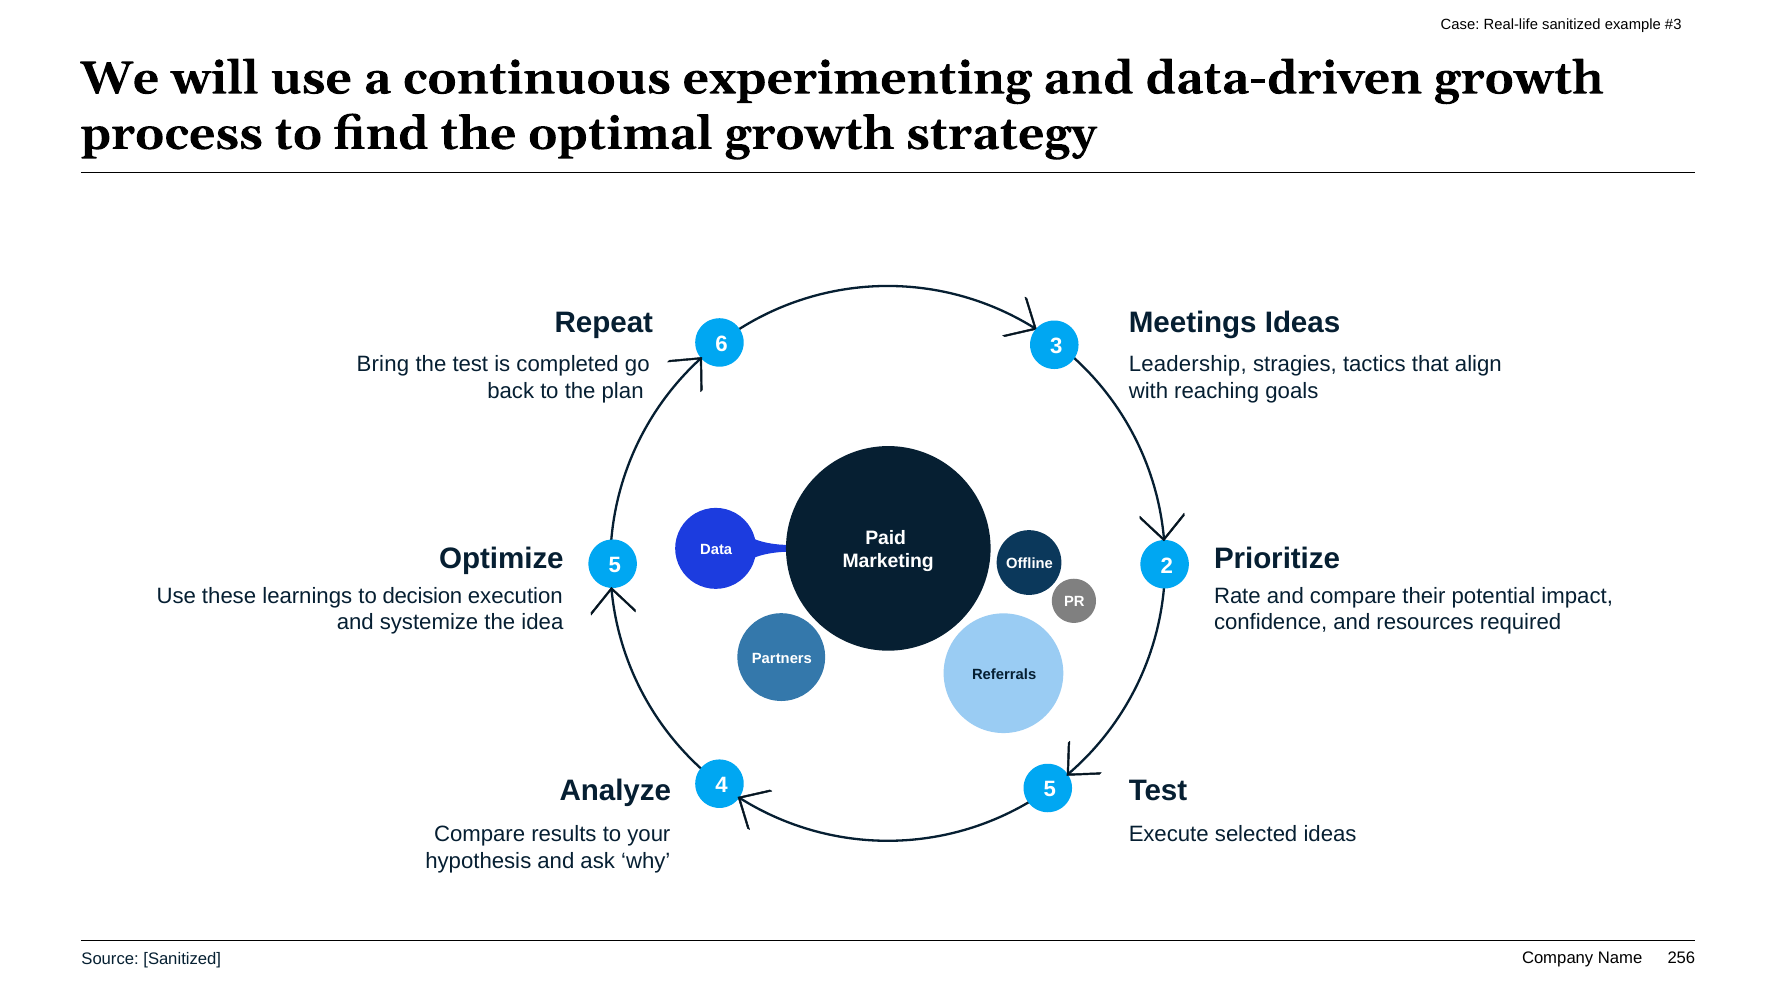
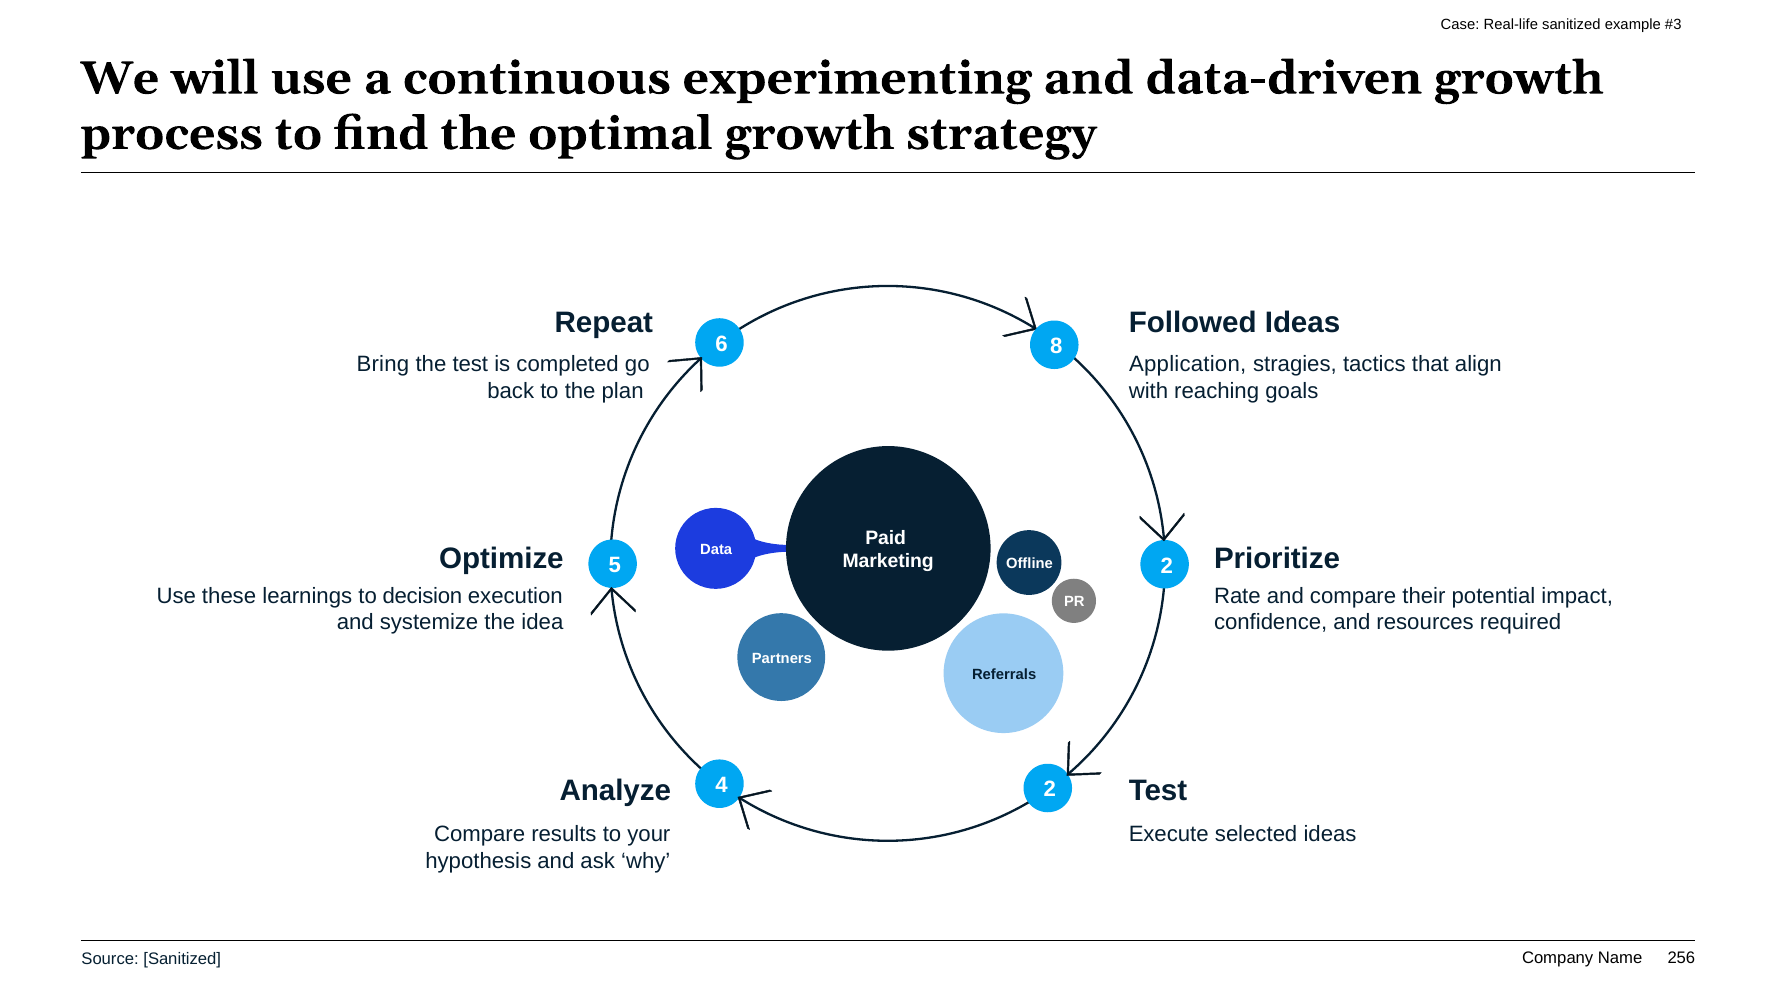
Meetings: Meetings -> Followed (1193, 322)
3: 3 -> 8 (1056, 346)
Leadership: Leadership -> Application (1188, 365)
4 5: 5 -> 2 (1050, 790)
